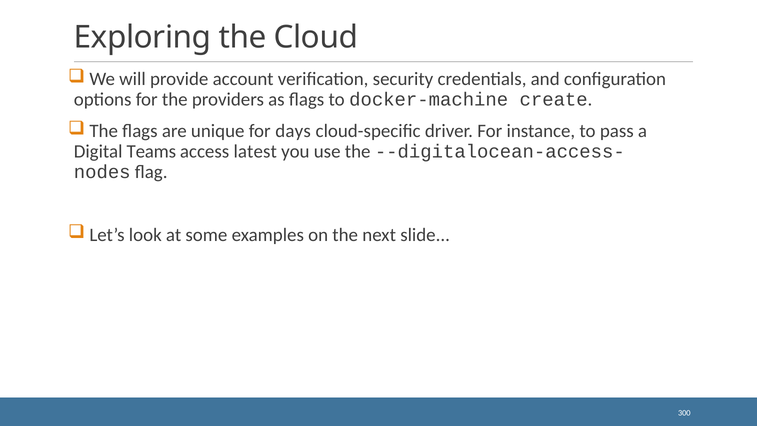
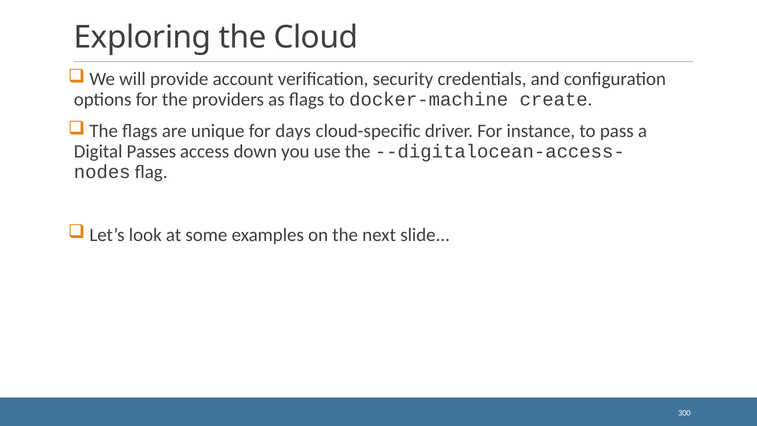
Teams: Teams -> Passes (151, 152)
latest: latest -> down (255, 152)
